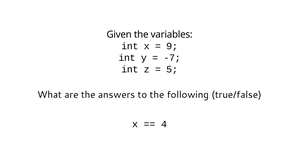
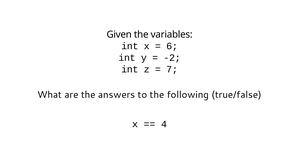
9: 9 -> 6 (172, 46)
-7: -7 -> -2 (172, 58)
5: 5 -> 7 (172, 69)
